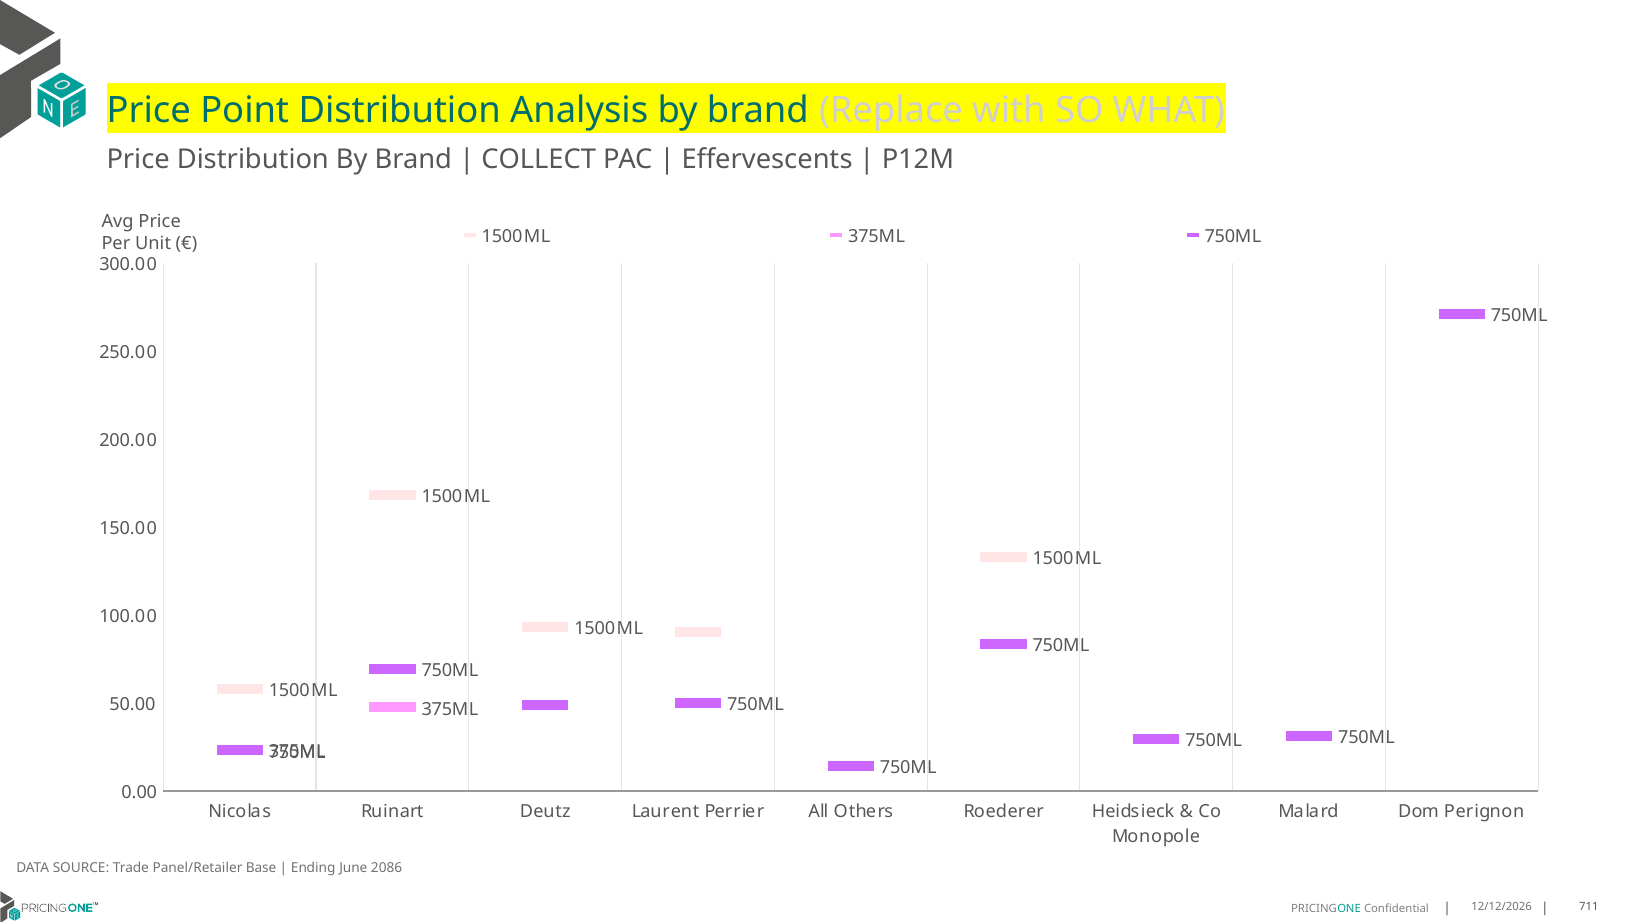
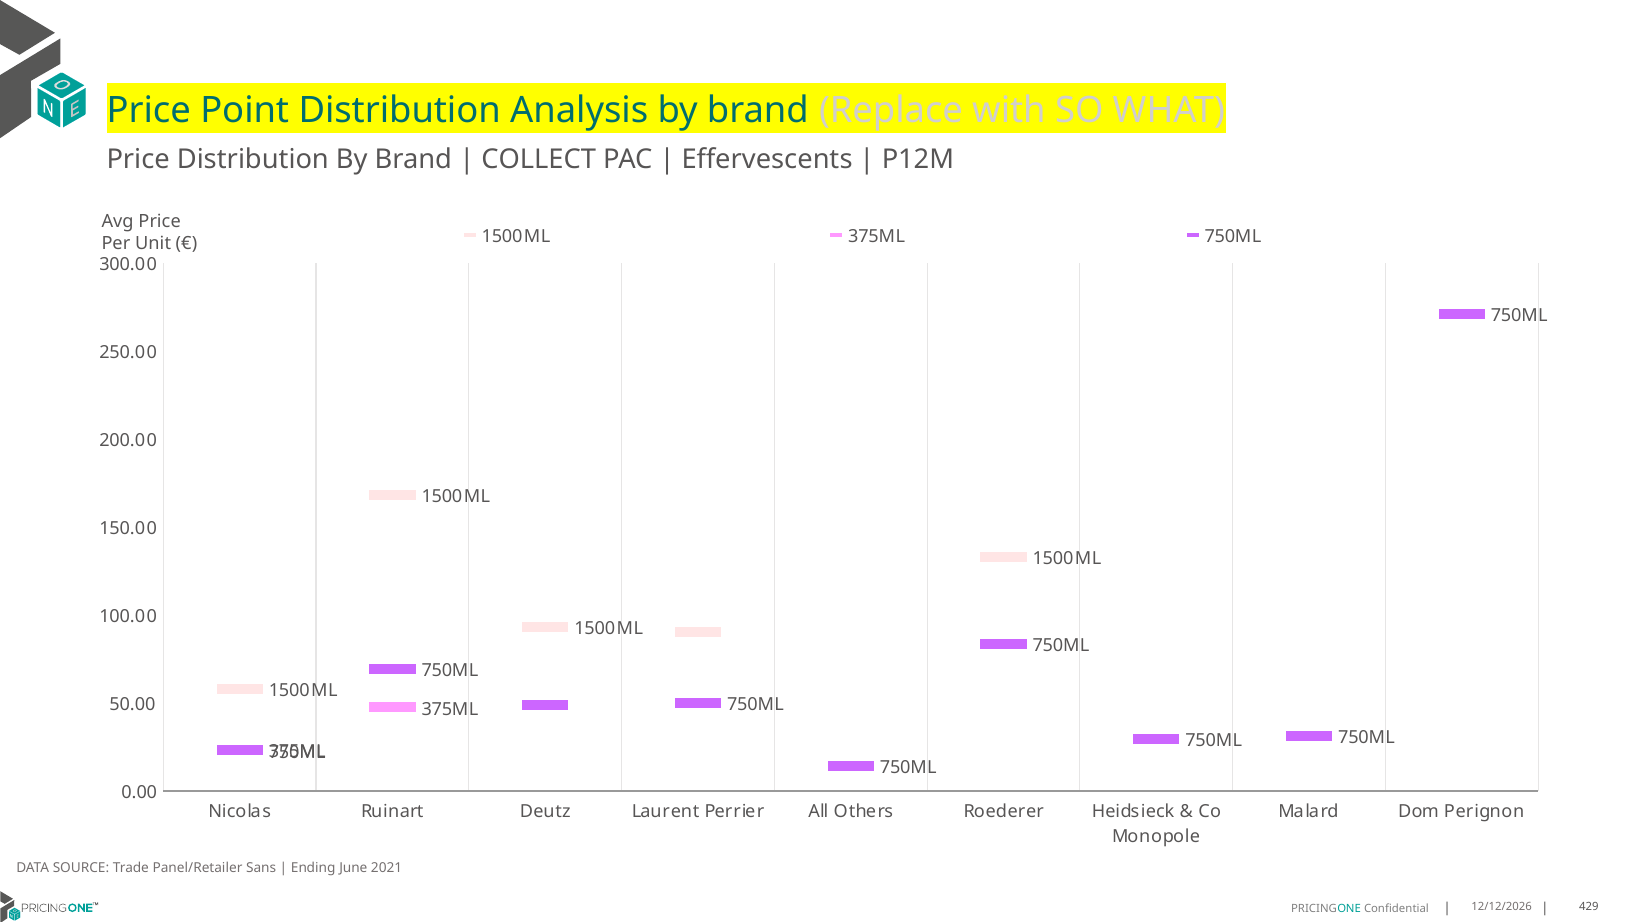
Base: Base -> Sans (261, 868)
2086: 2086 -> 2021 (387, 868)
711: 711 -> 429 (1589, 906)
